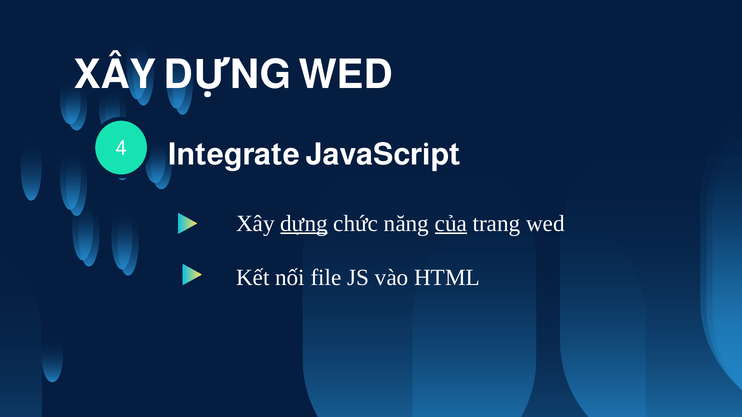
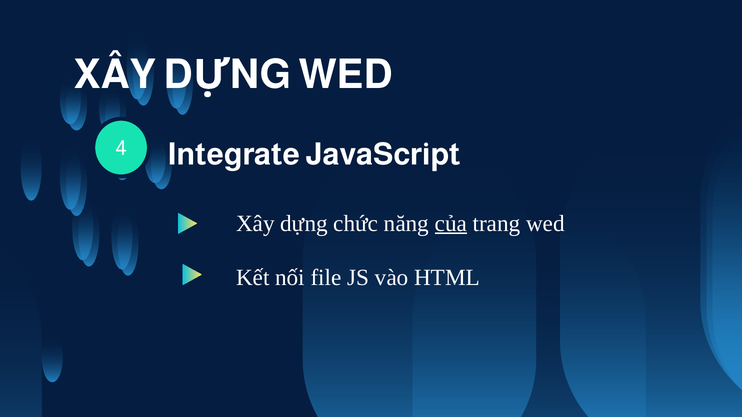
dựng underline: present -> none (304, 224)
